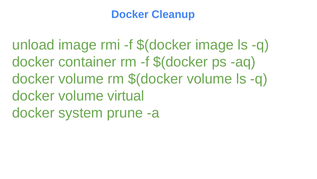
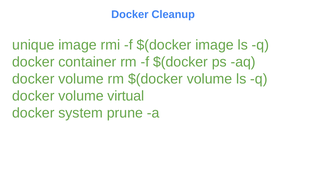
unload: unload -> unique (33, 45)
